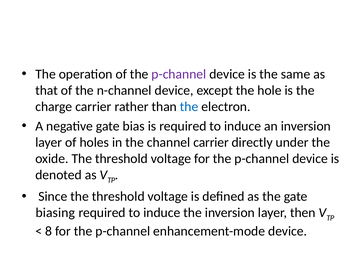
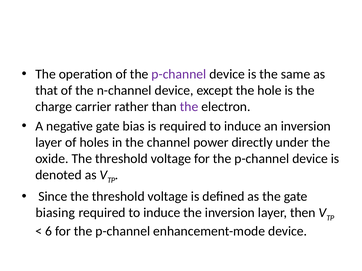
the colour: blue -> purple (189, 107)
channel carrier: carrier -> power (211, 143)
8: 8 -> 6 (49, 231)
